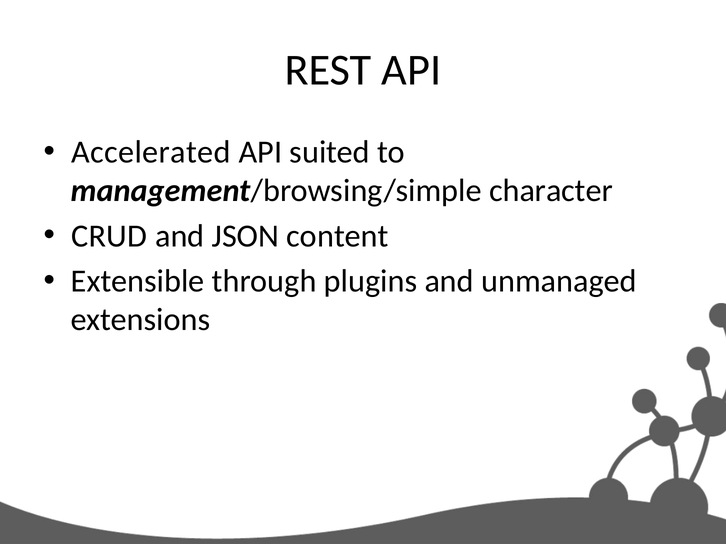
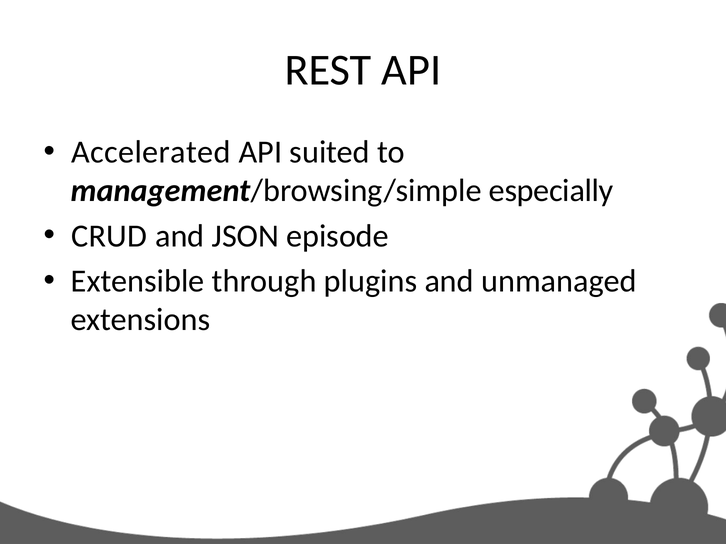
character: character -> especially (551, 191)
content: content -> episode (338, 236)
